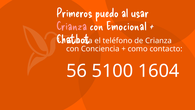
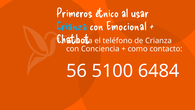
puedo: puedo -> étnico (107, 13)
Crianza colour: pink -> light blue (72, 26)
1604: 1604 -> 6484 (159, 71)
